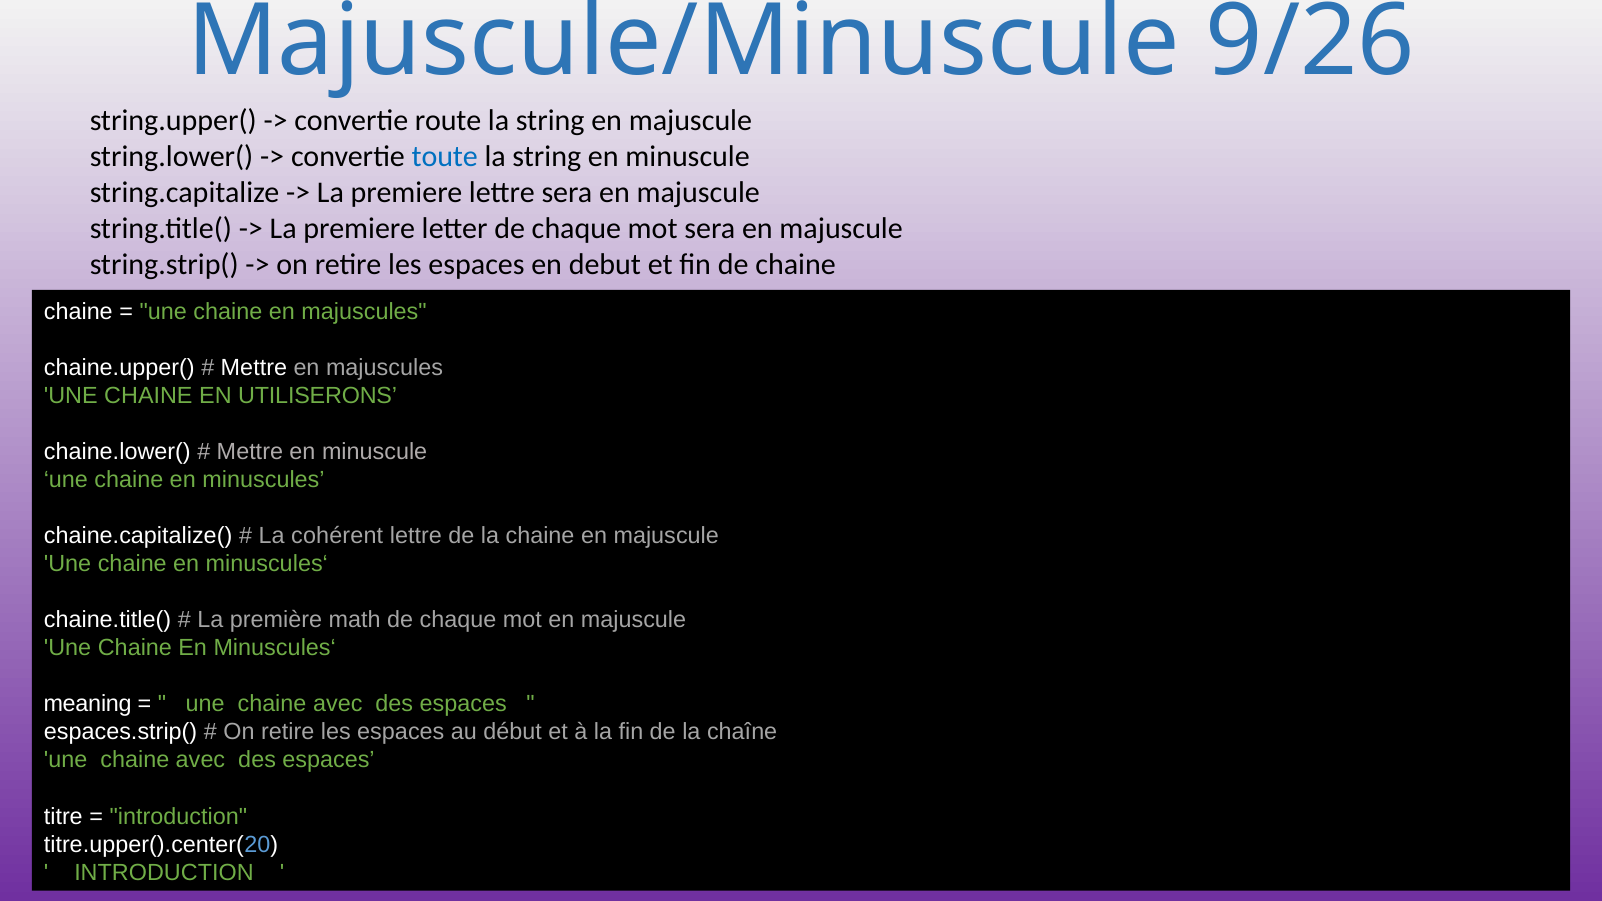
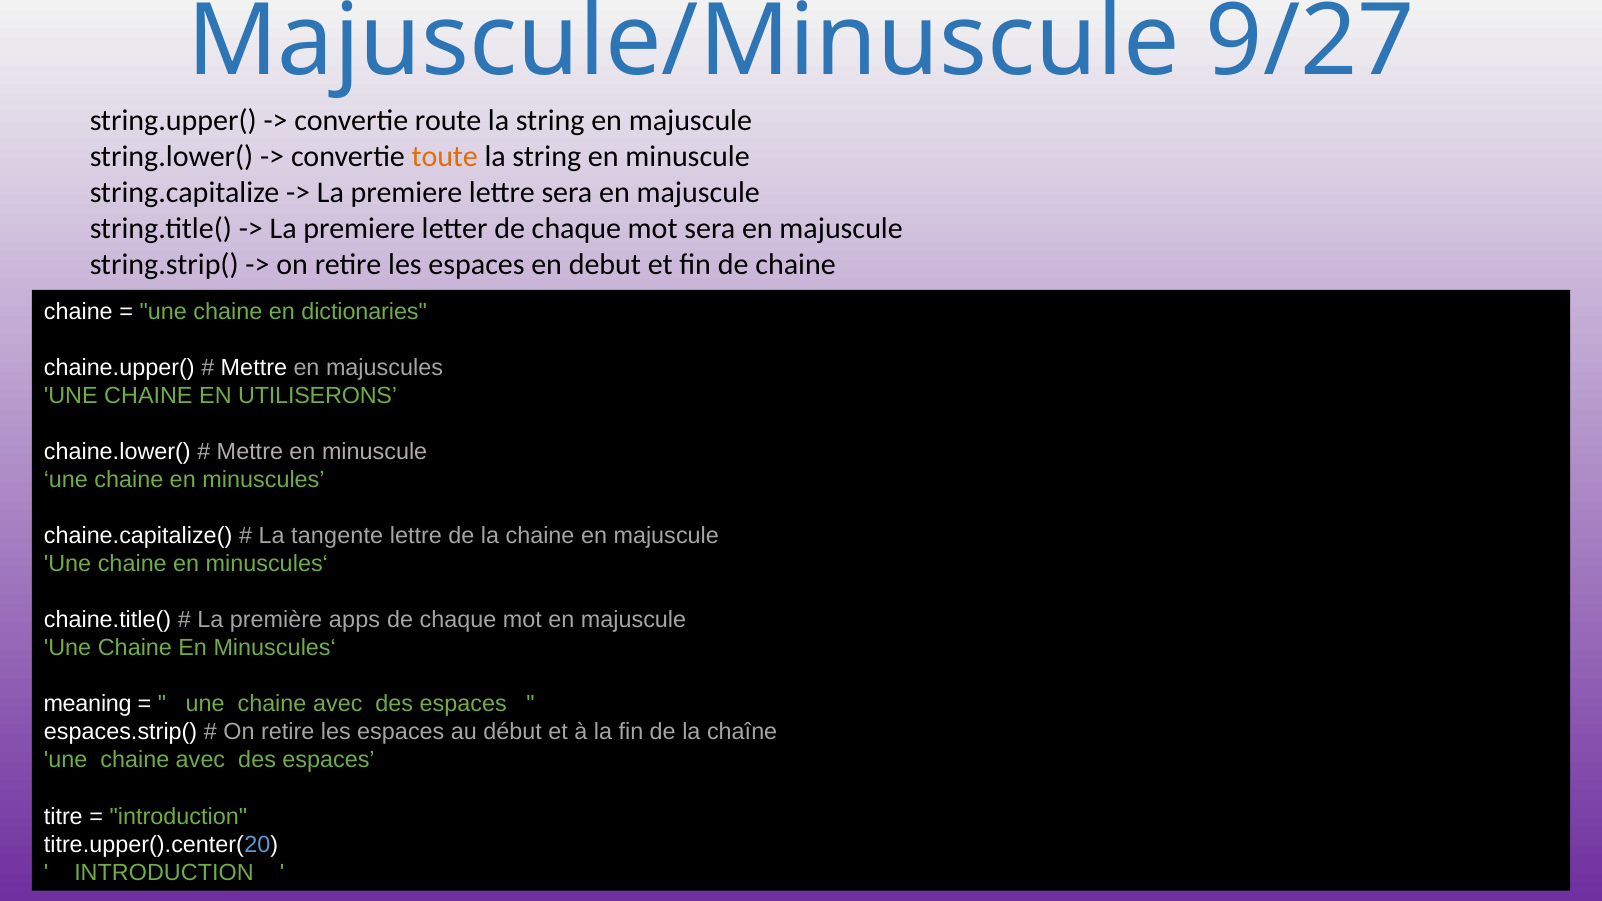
9/26: 9/26 -> 9/27 (1310, 41)
toute colour: blue -> orange (445, 157)
chaine en majuscules: majuscules -> dictionaries (364, 311)
cohérent: cohérent -> tangente (337, 536)
math: math -> apps (354, 620)
